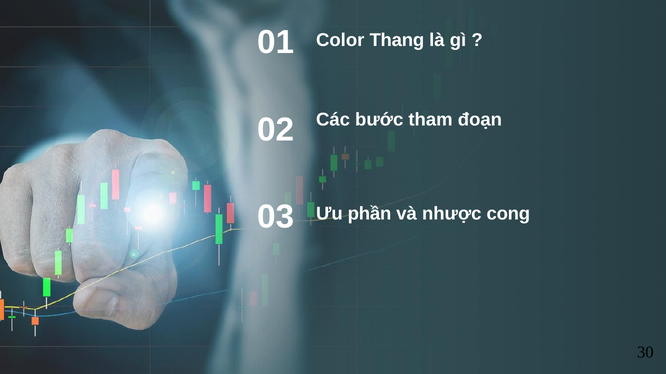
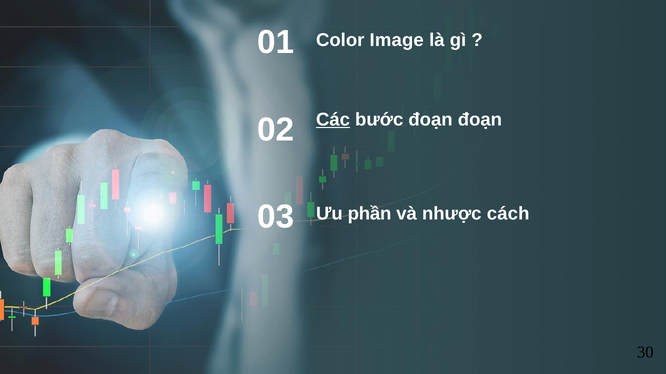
Thang: Thang -> Image (397, 40)
Các underline: none -> present (333, 120)
bước tham: tham -> đoạn (431, 120)
cong: cong -> cách (508, 214)
